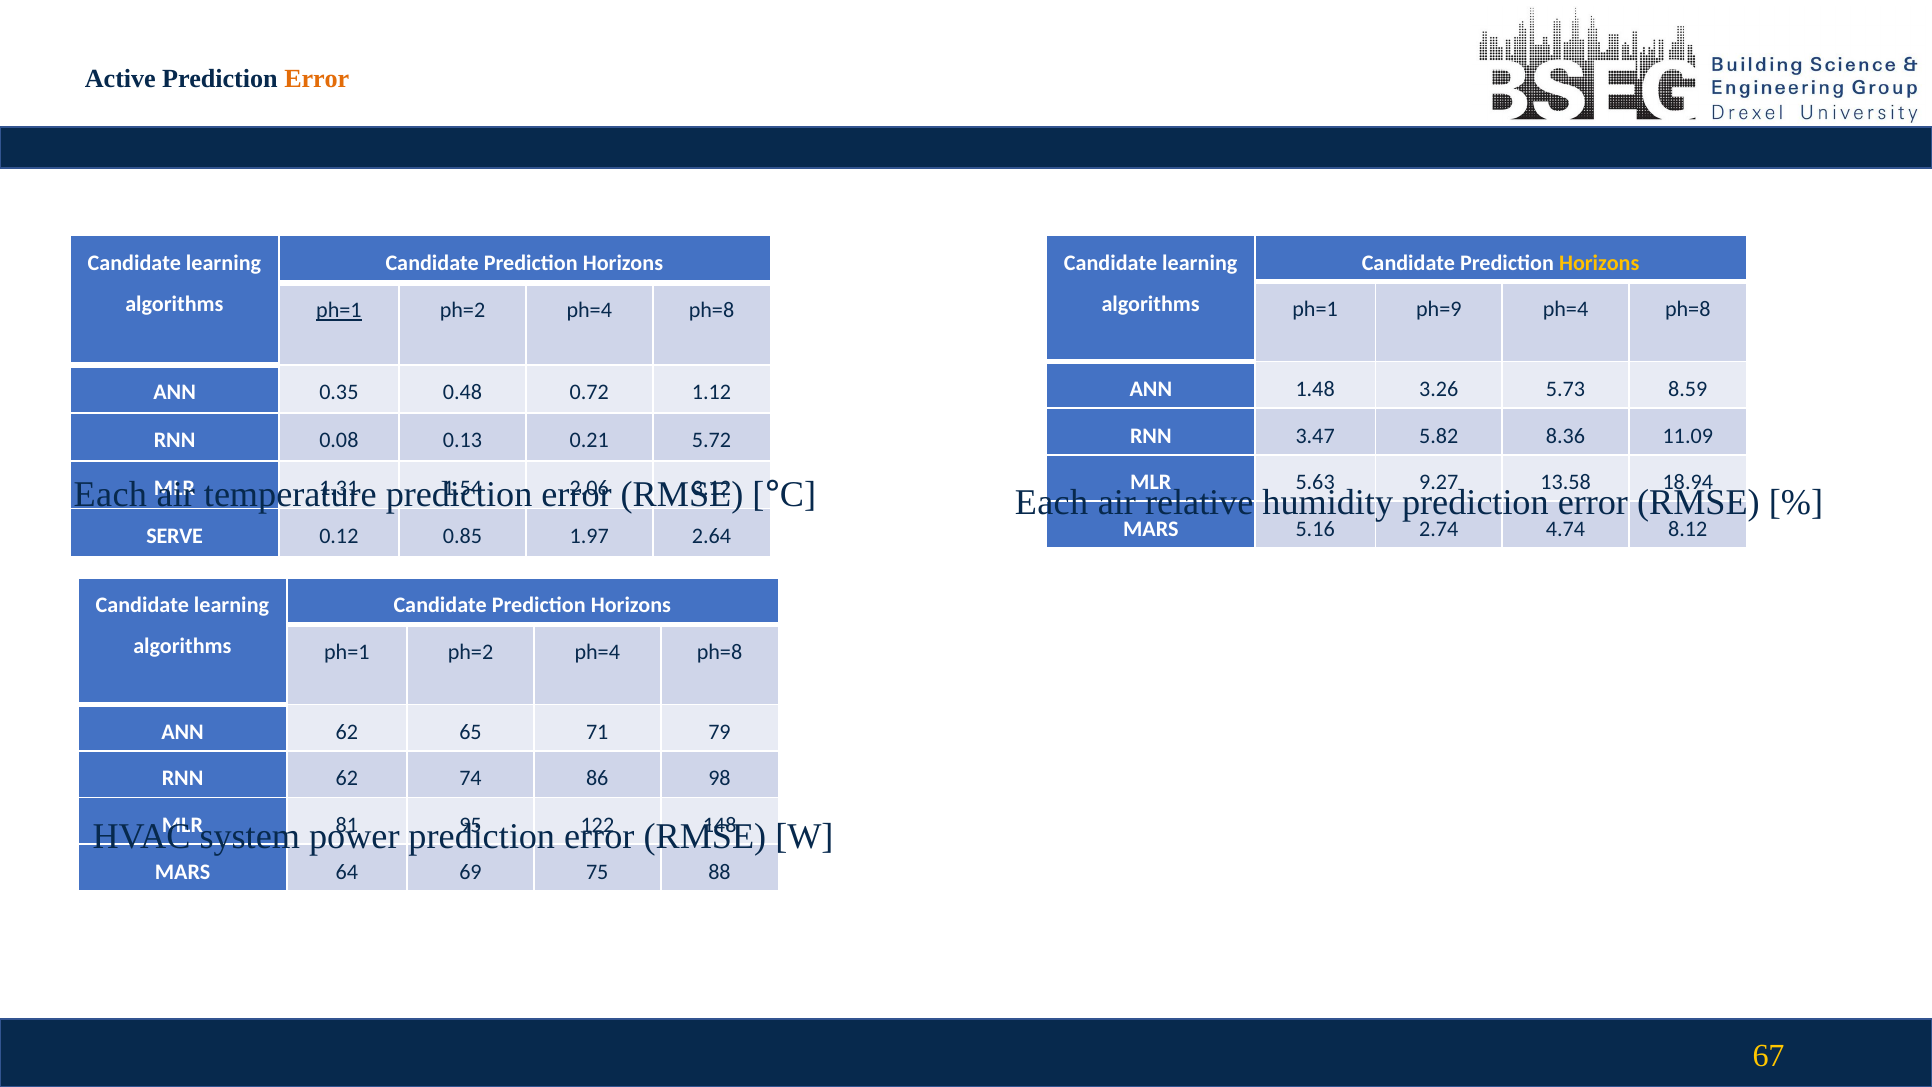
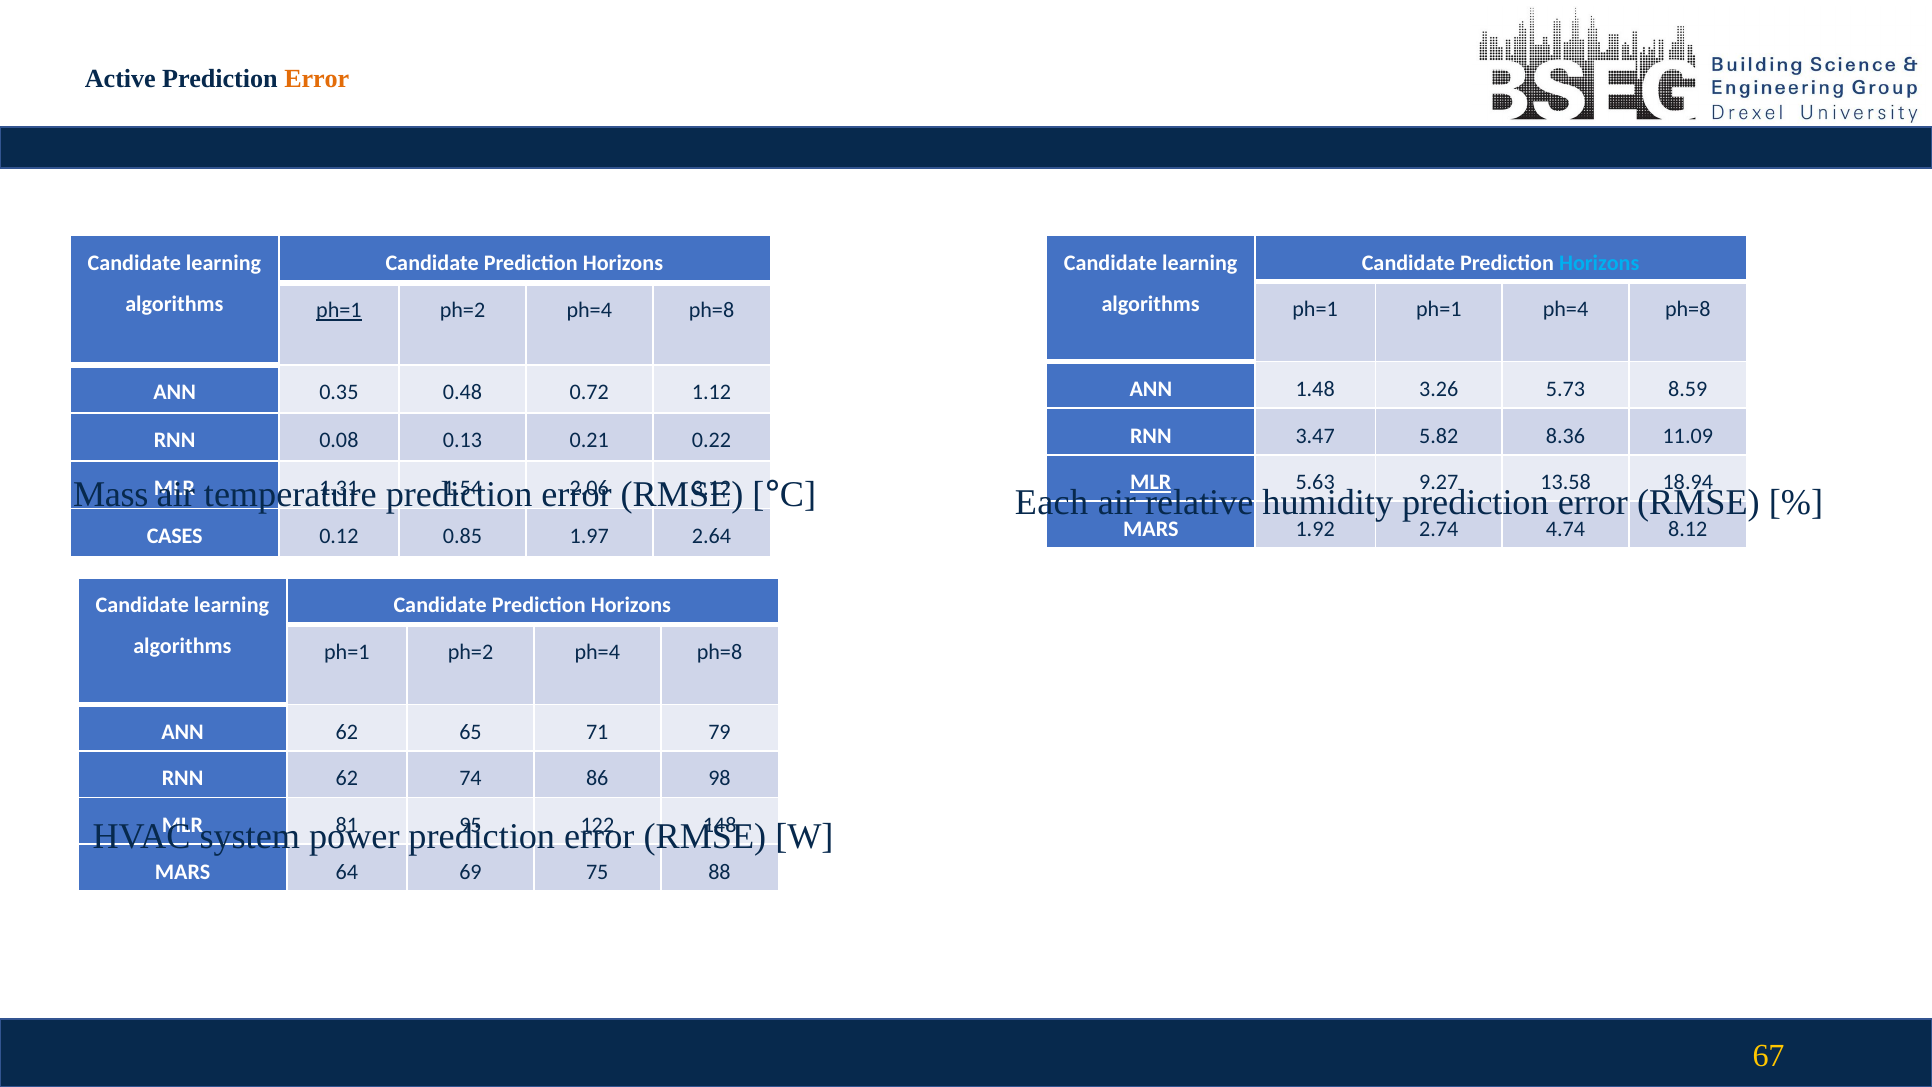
Horizons colour: yellow -> light blue (1599, 263)
ph=1 ph=9: ph=9 -> ph=1 (1439, 309)
5.72: 5.72 -> 0.22 (712, 440)
MLR underline: none -> present (1151, 482)
Each: Each -> Mass (111, 495)
5.16: 5.16 -> 1.92 (1315, 529)
SERVE: SERVE -> CASES (175, 536)
